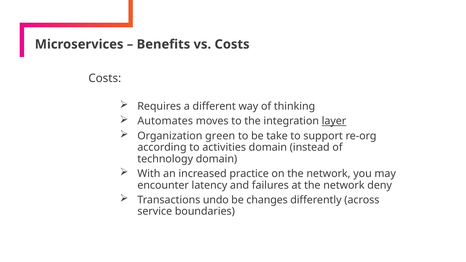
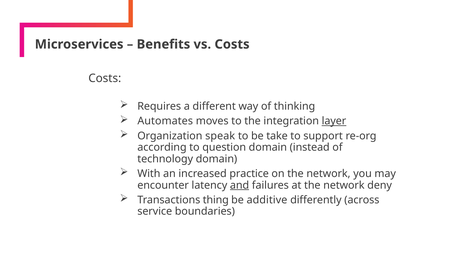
green: green -> speak (220, 136)
activities: activities -> question (224, 147)
and underline: none -> present (240, 185)
undo: undo -> thing (216, 200)
changes: changes -> additive (267, 200)
